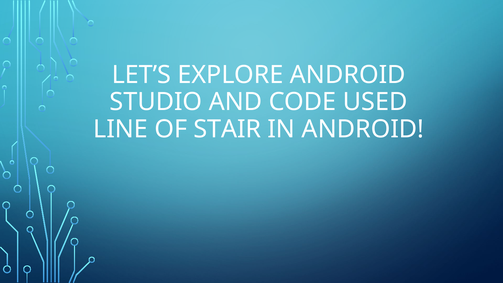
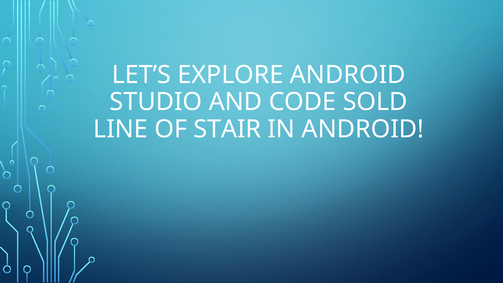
USED: USED -> SOLD (375, 102)
